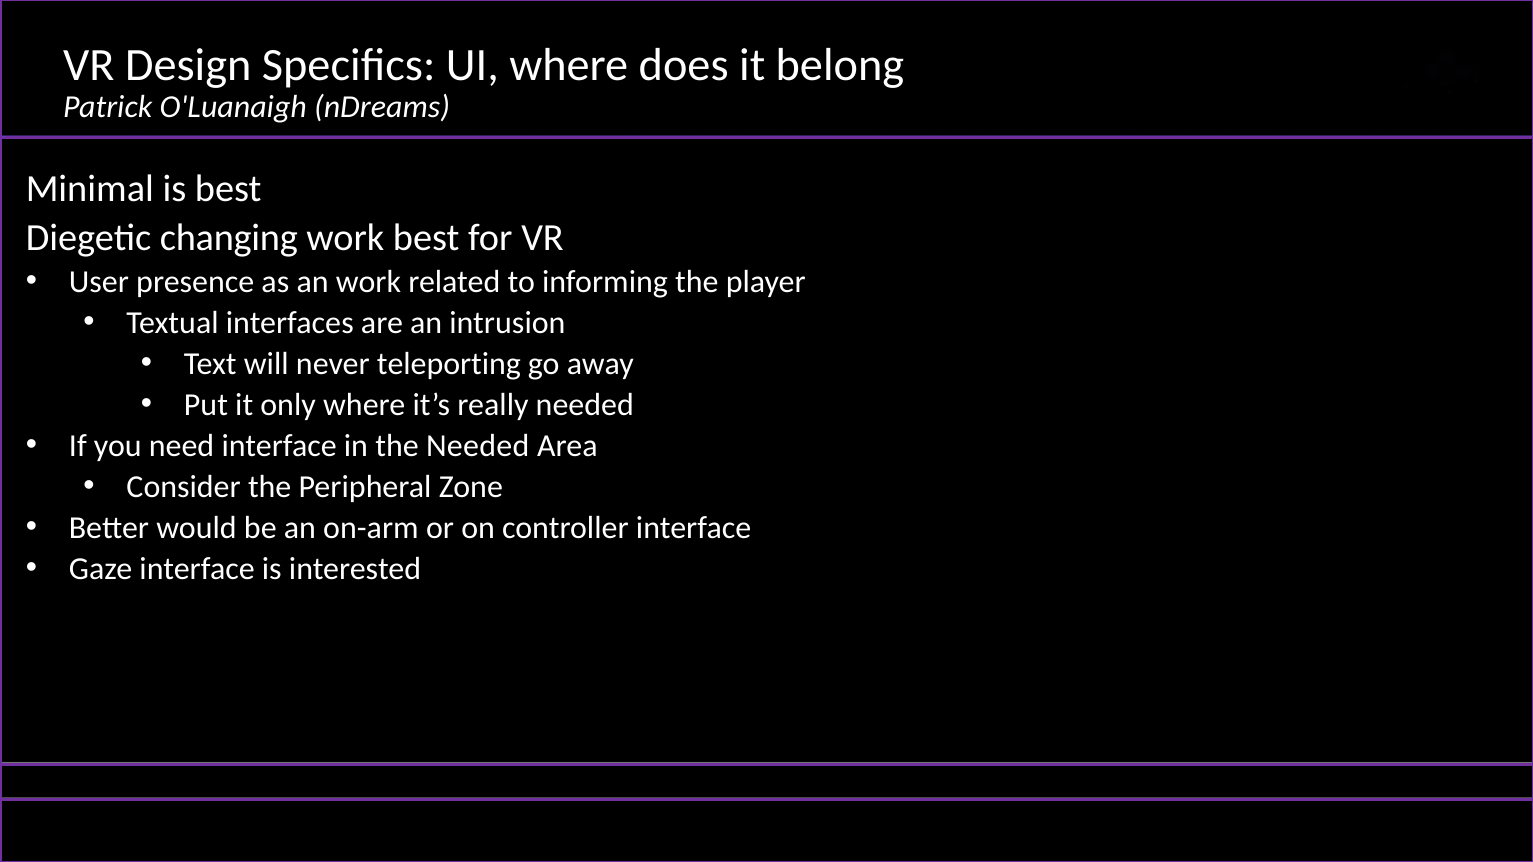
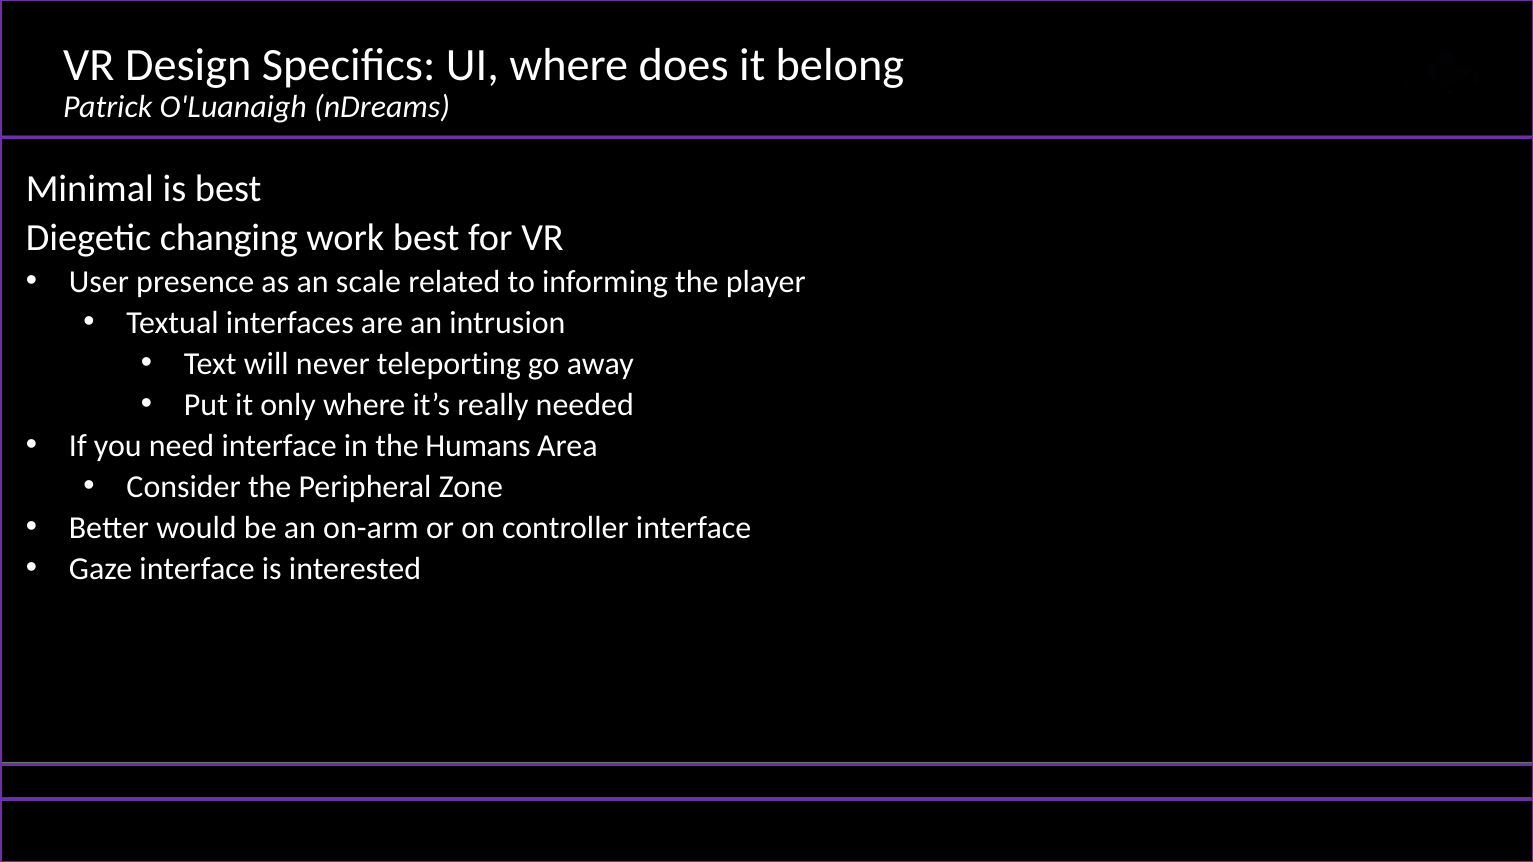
an work: work -> scale (368, 282)
the Needed: Needed -> Humans (478, 446)
